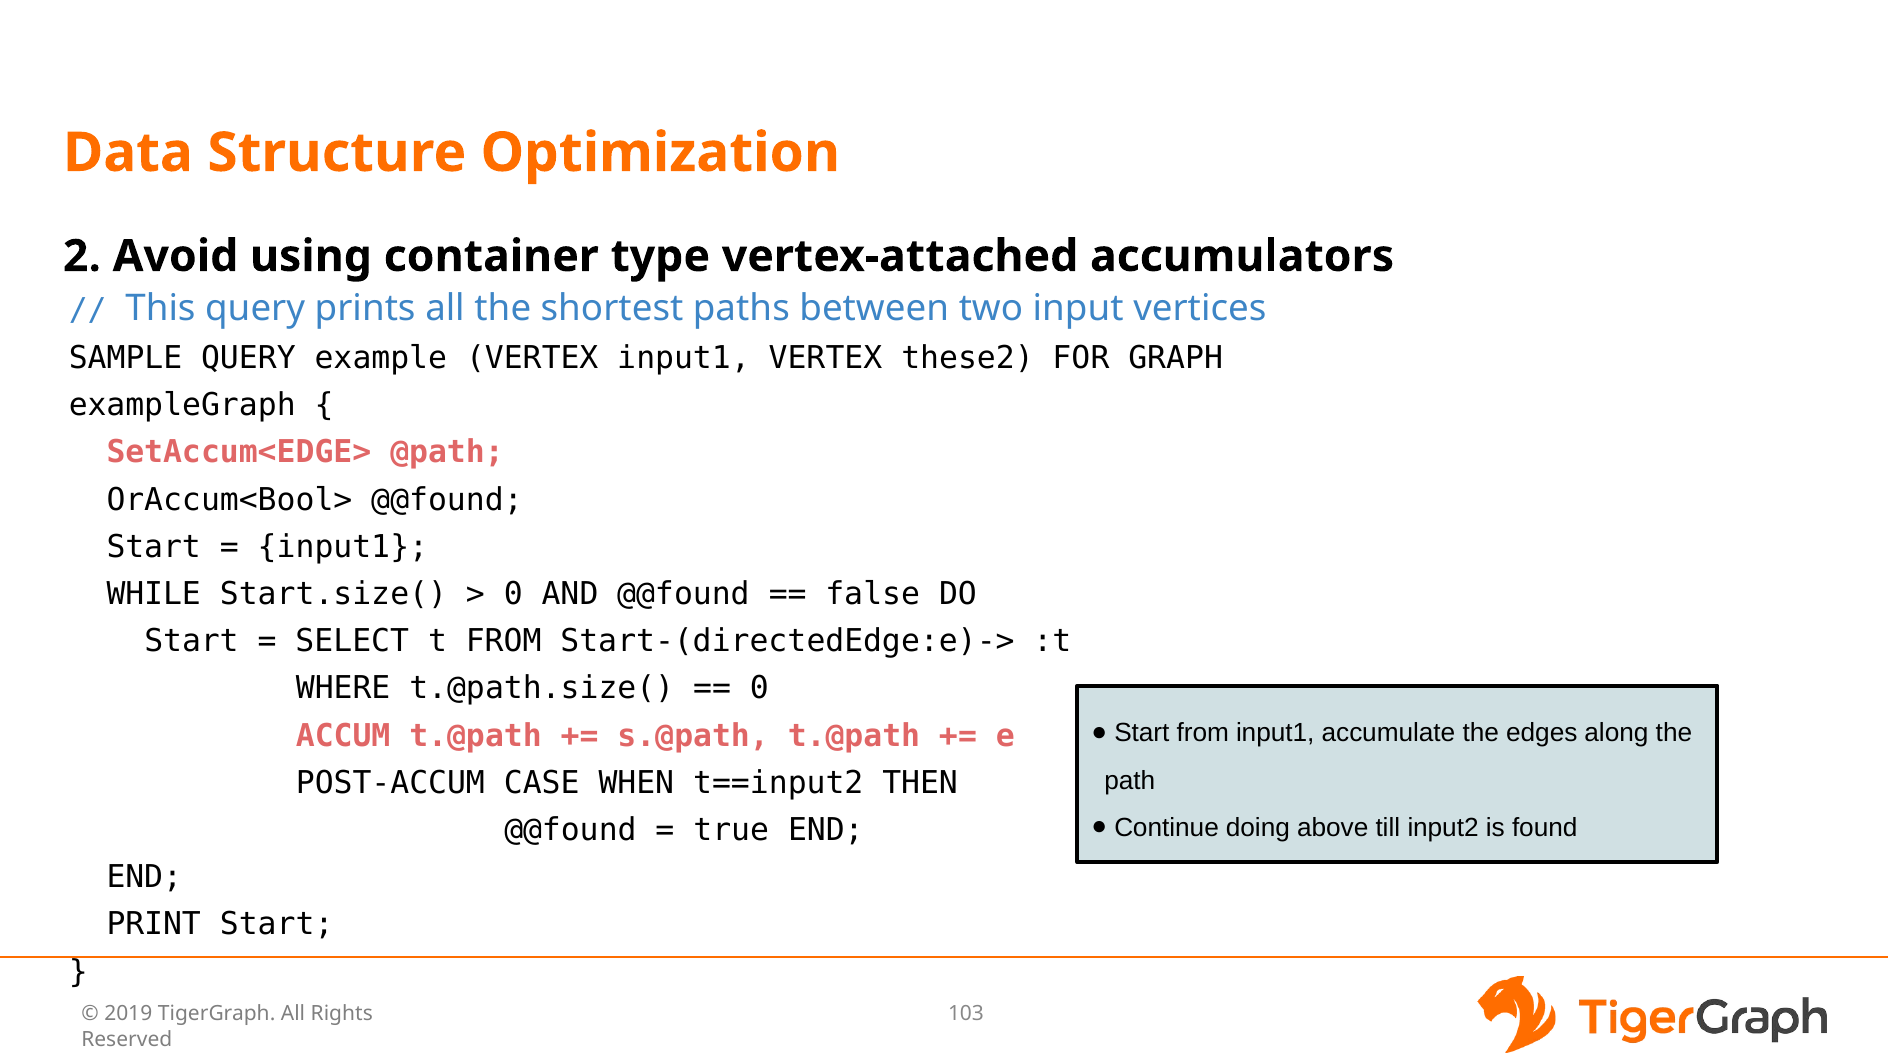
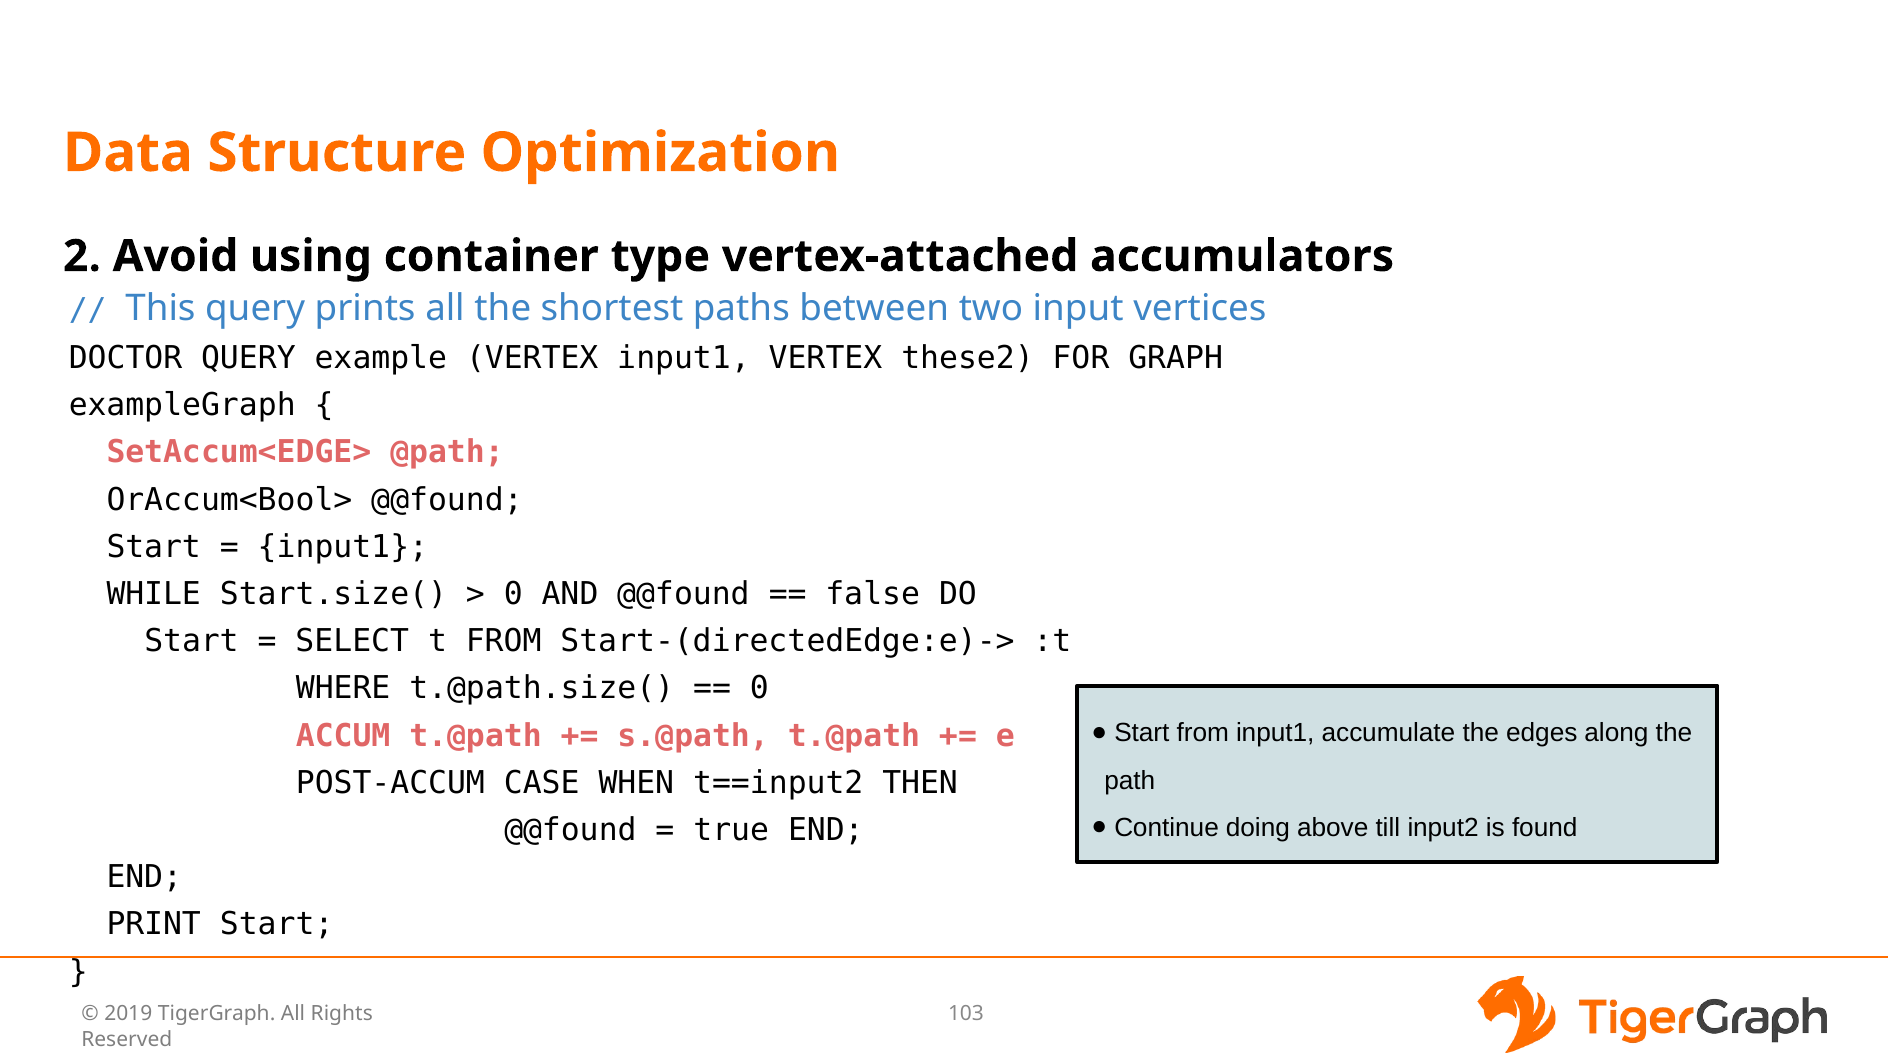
SAMPLE: SAMPLE -> DOCTOR (126, 358)
